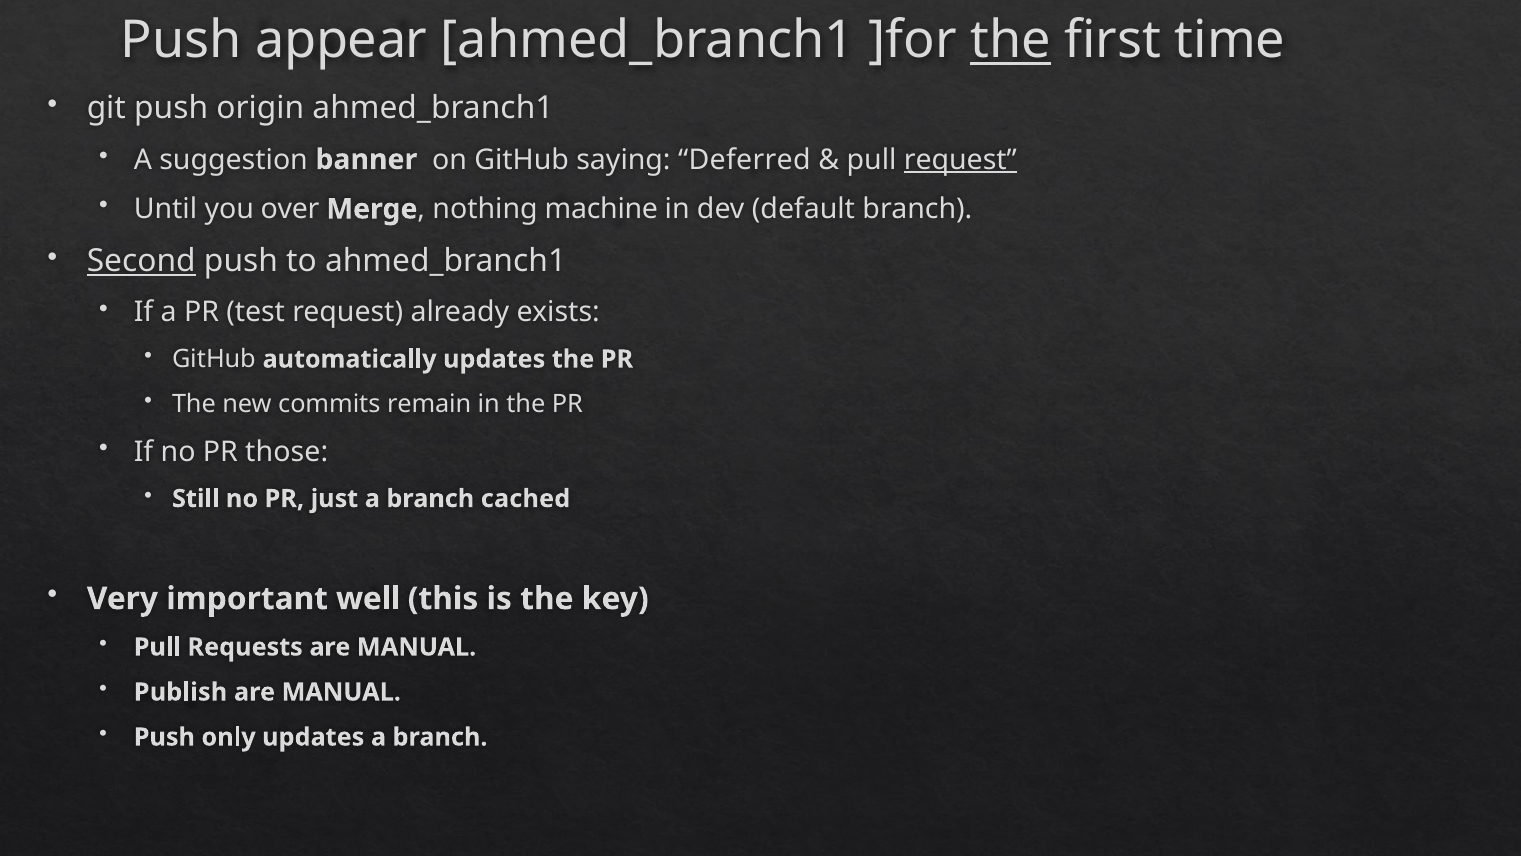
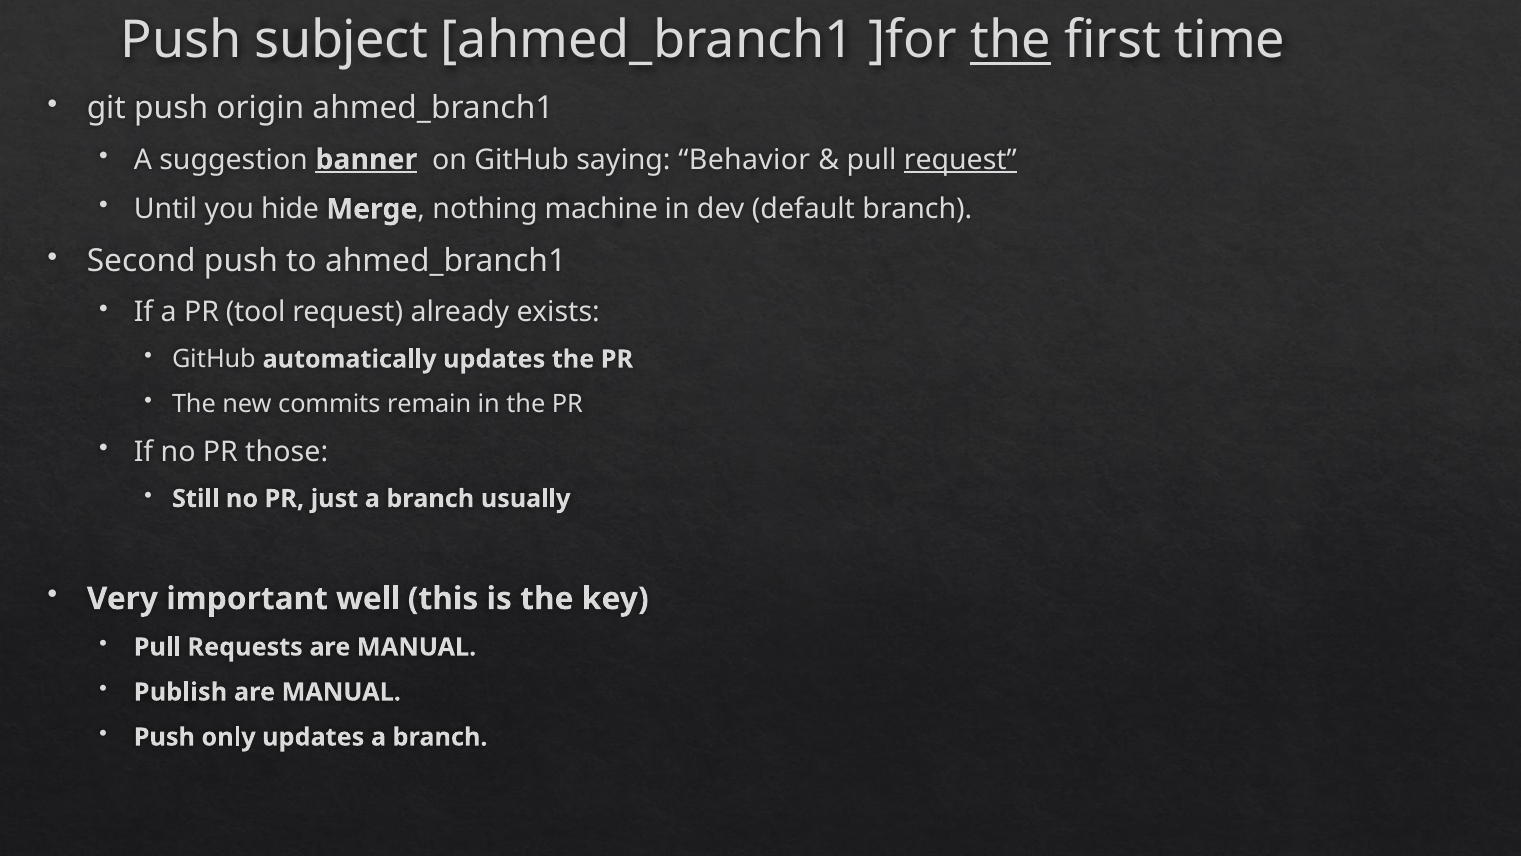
appear: appear -> subject (342, 41)
banner underline: none -> present (366, 160)
Deferred: Deferred -> Behavior (744, 160)
over: over -> hide (290, 209)
Second underline: present -> none (141, 261)
test: test -> tool (256, 312)
cached: cached -> usually (526, 498)
